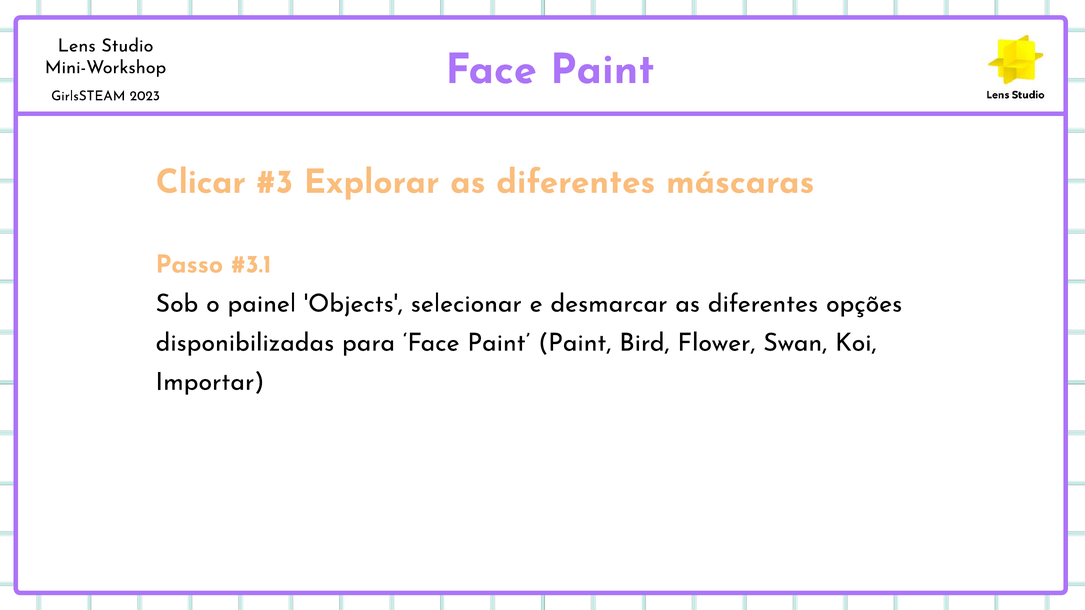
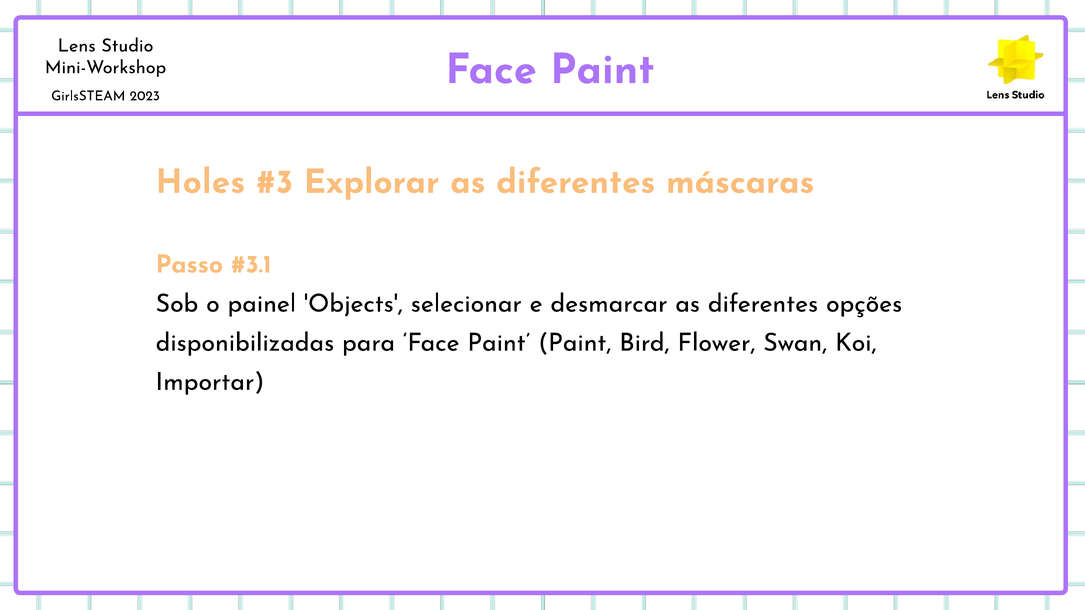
Clicar: Clicar -> Holes (200, 182)
